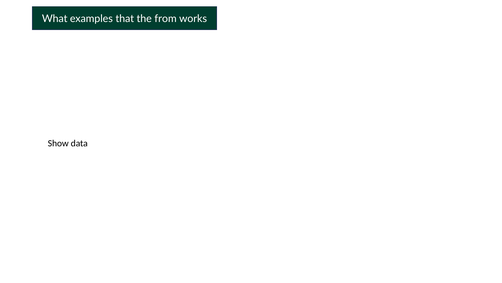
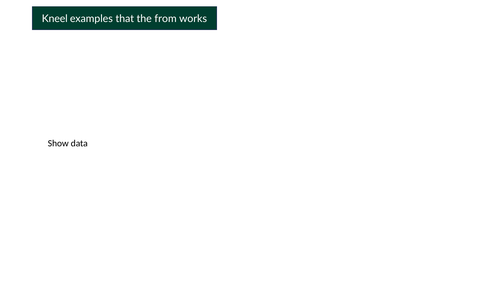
What: What -> Kneel (55, 19)
